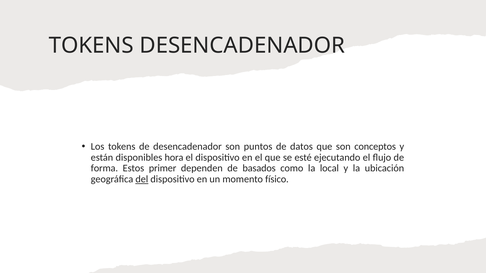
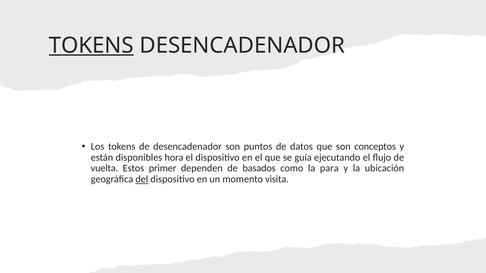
TOKENS underline: none -> present (91, 45)
esté: esté -> guía (303, 158)
forma: forma -> vuelta (104, 169)
local: local -> para (329, 169)
físico: físico -> visita (277, 179)
